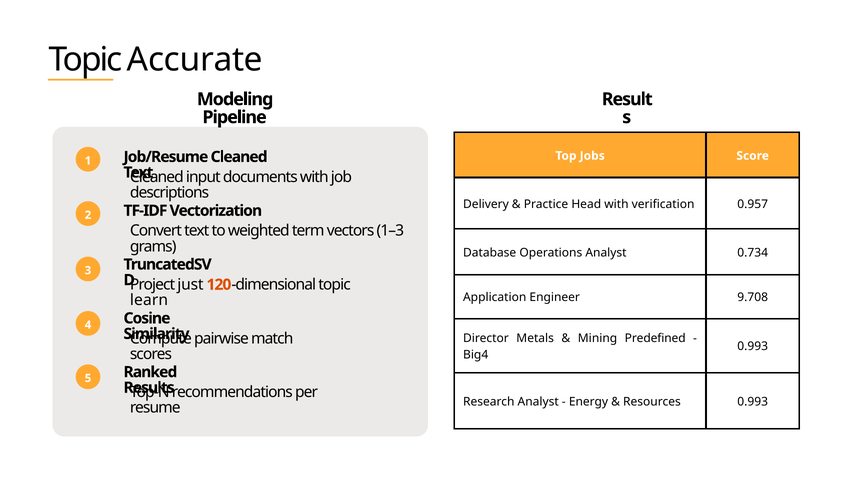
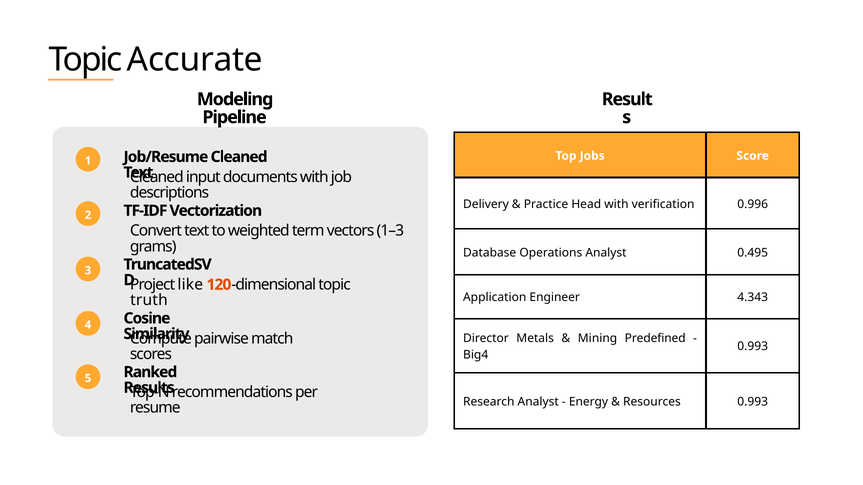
0.957: 0.957 -> 0.996 (753, 204)
0.734: 0.734 -> 0.495 (753, 253)
just: just -> like (190, 285)
9.708: 9.708 -> 4.343 (753, 298)
learn: learn -> truth (149, 300)
